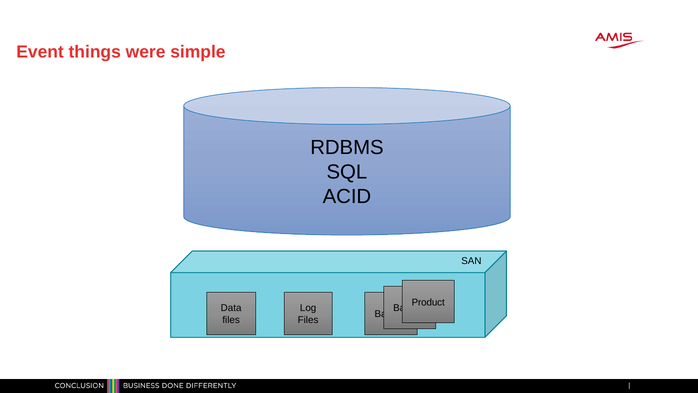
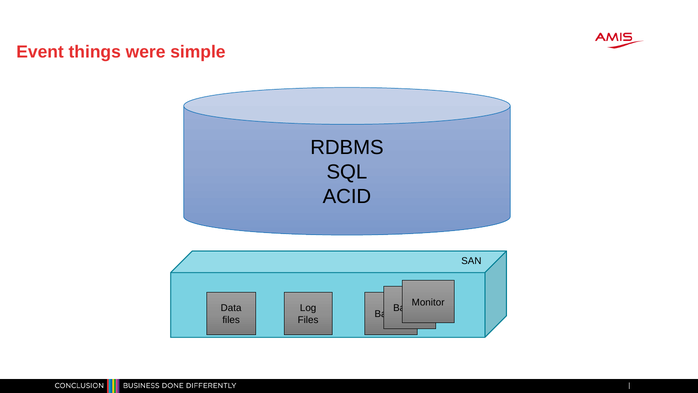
Product: Product -> Monitor (428, 302)
